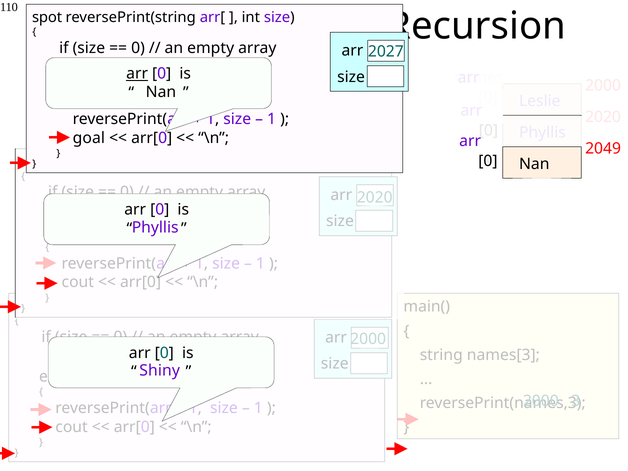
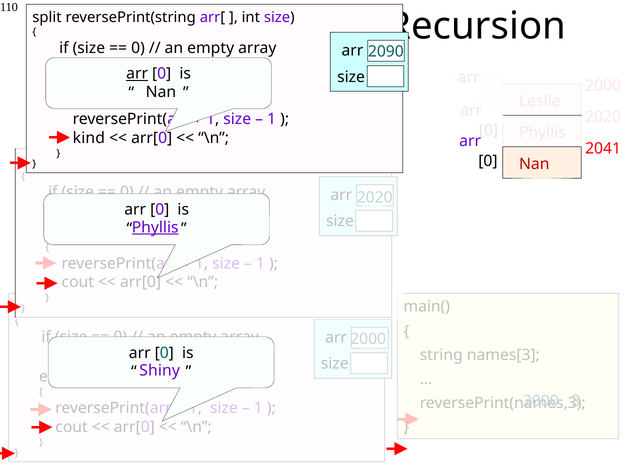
spot: spot -> split (47, 17)
2027: 2027 -> 2090 (386, 51)
goal: goal -> kind (89, 138)
2049: 2049 -> 2041 (603, 148)
Nan colour: black -> red (534, 164)
Phyllis underline: none -> present (155, 227)
